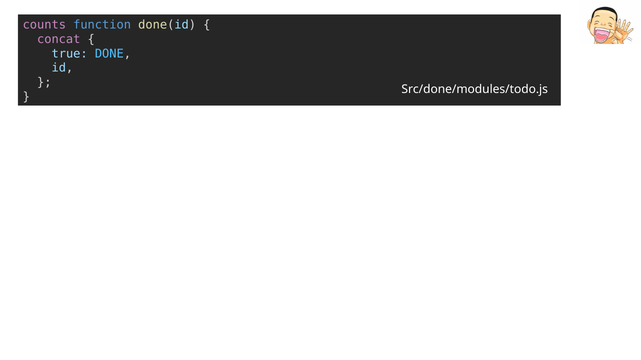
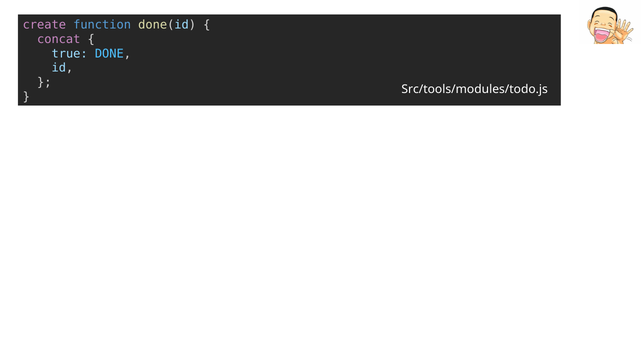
counts: counts -> create (44, 25)
Src/done/modules/todo.js: Src/done/modules/todo.js -> Src/tools/modules/todo.js (475, 89)
